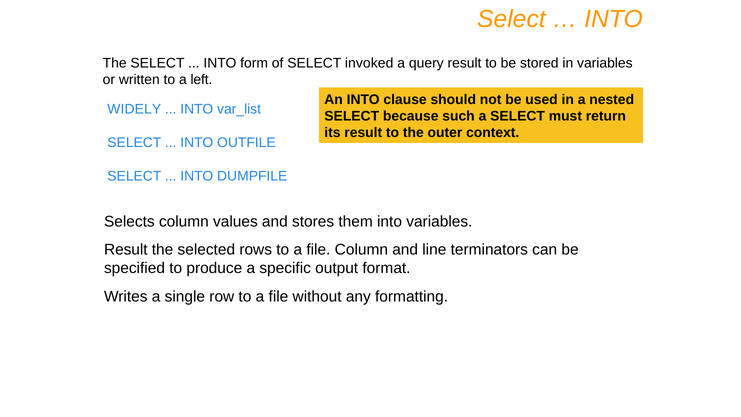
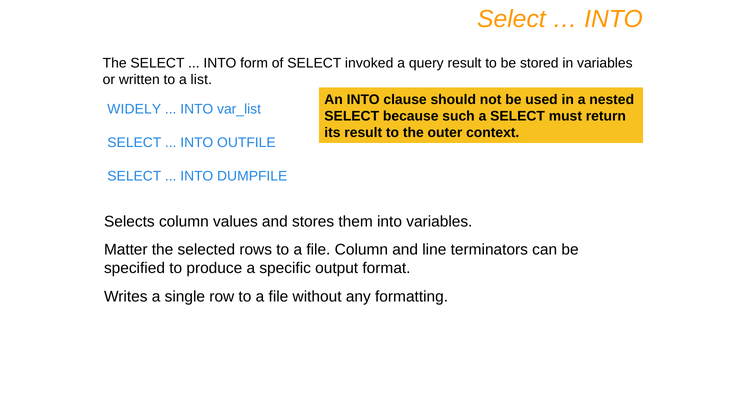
left: left -> list (201, 80)
Result: Result -> Matter (126, 250)
